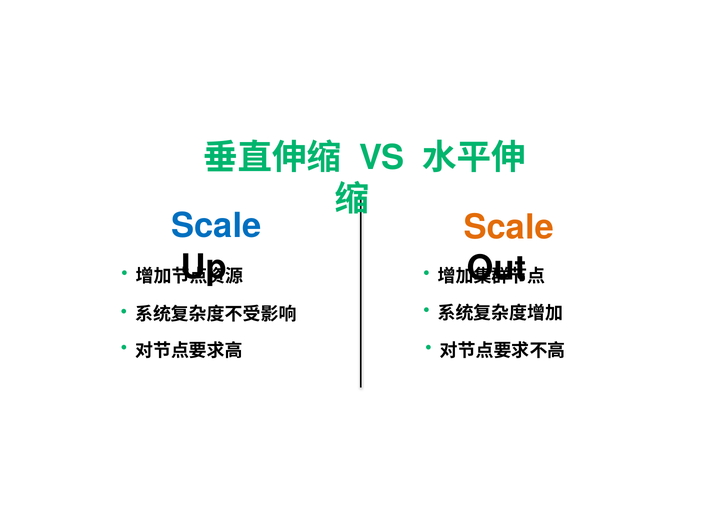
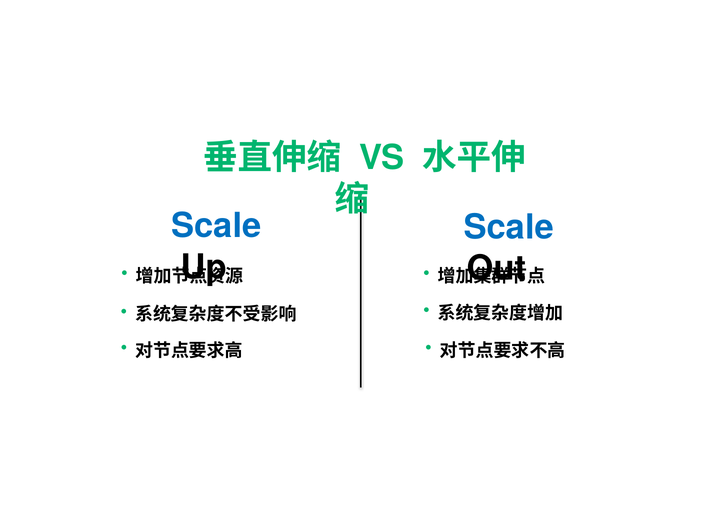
Scale colour: orange -> blue (509, 227)
